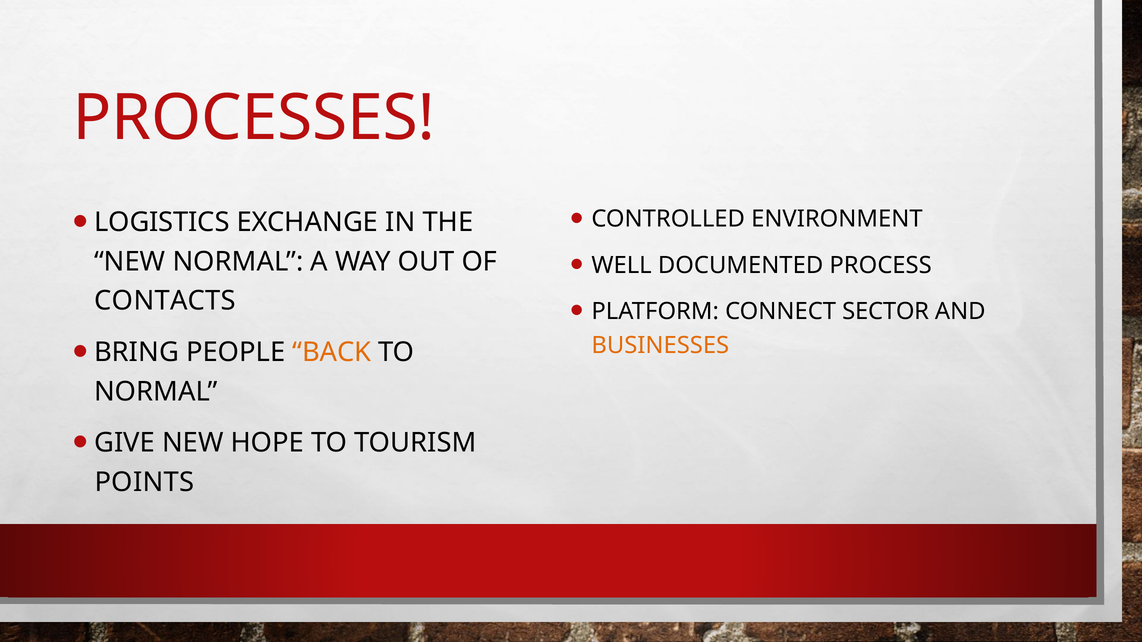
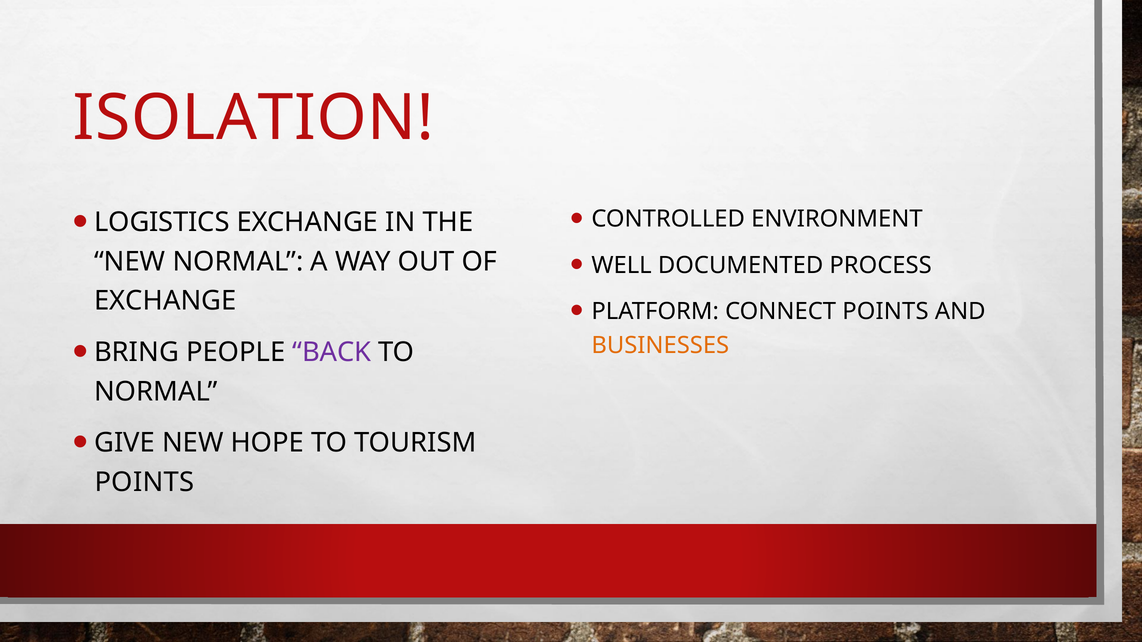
PROCESSES: PROCESSES -> ISOLATION (253, 118)
CONNECT SECTOR: SECTOR -> POINTS (885, 312)
CONTACTS: CONTACTS -> EXCHANGE (165, 301)
BACK colour: orange -> purple (332, 352)
